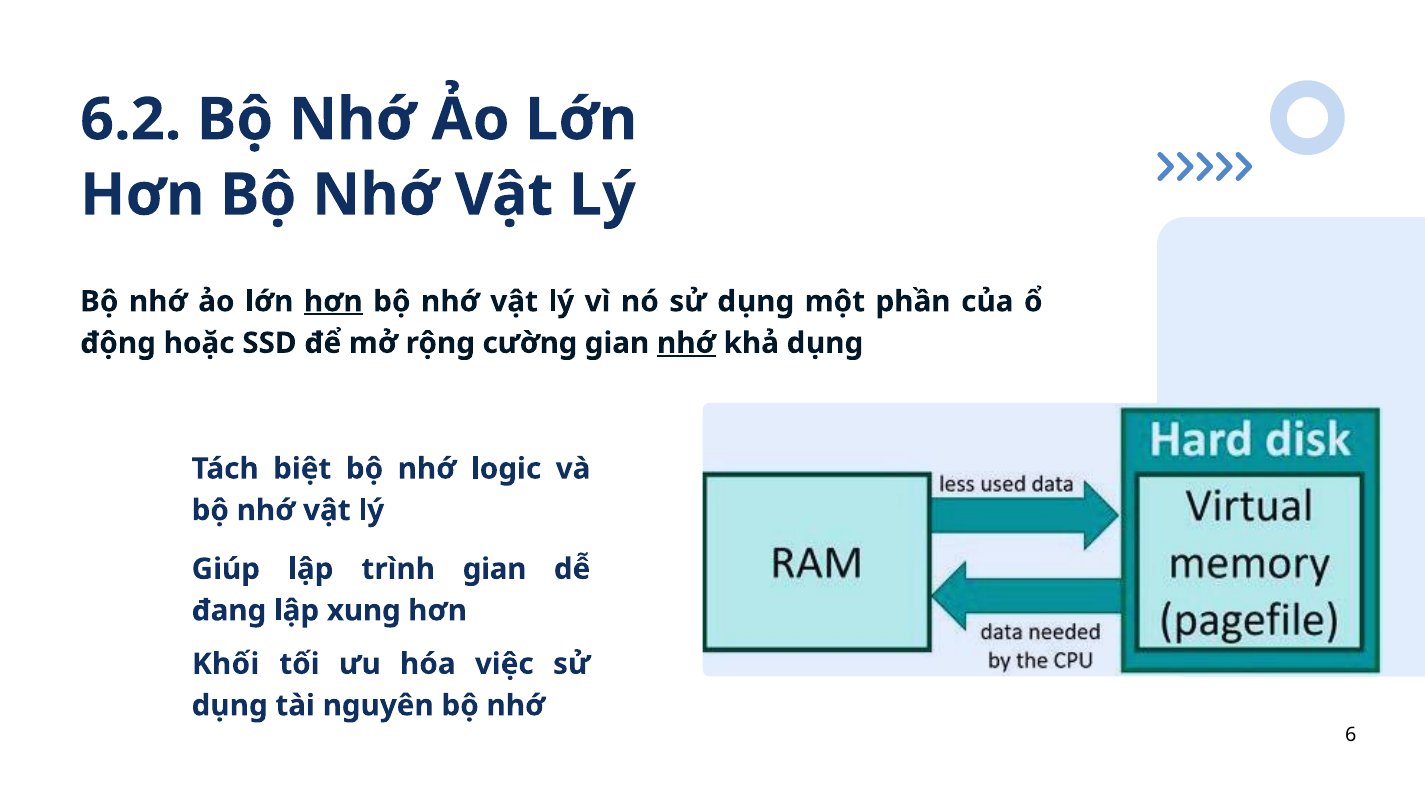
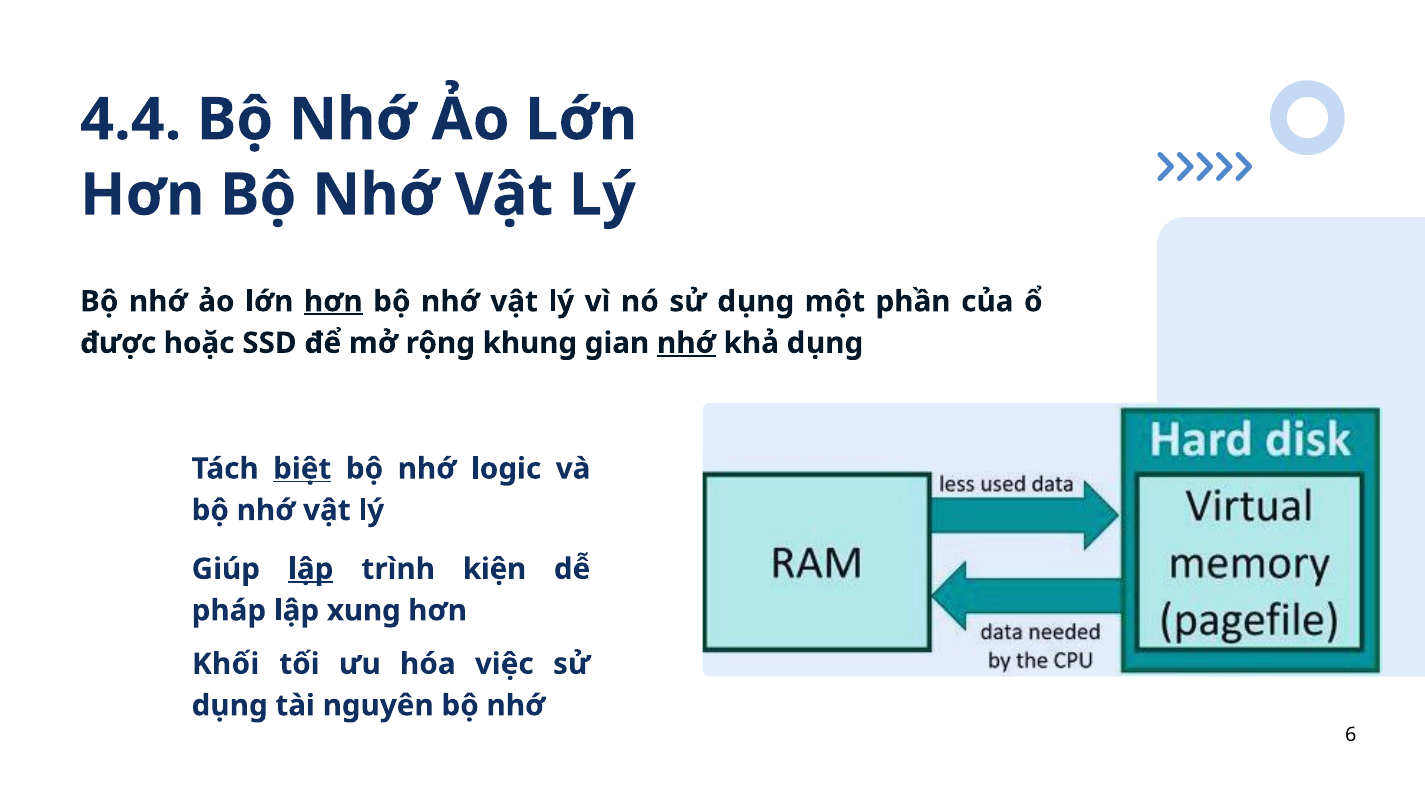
6.2: 6.2 -> 4.4 (131, 120)
động: động -> được (118, 343)
cường: cường -> khung (530, 343)
biệt underline: none -> present (302, 469)
lập underline: none -> present (311, 569)
trình gian: gian -> kiện (495, 569)
đang: đang -> pháp (229, 610)
